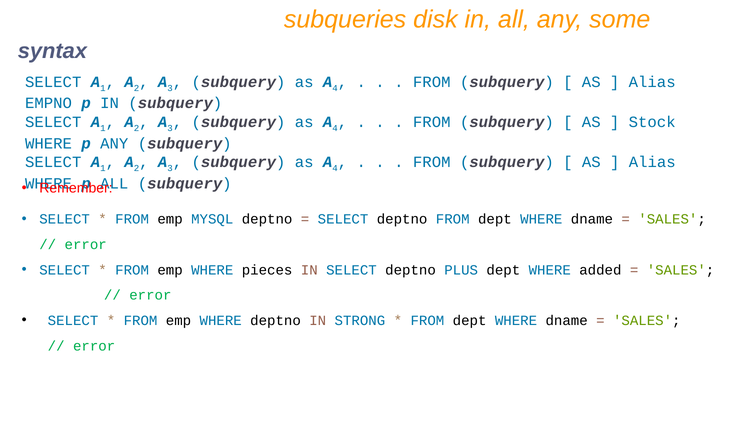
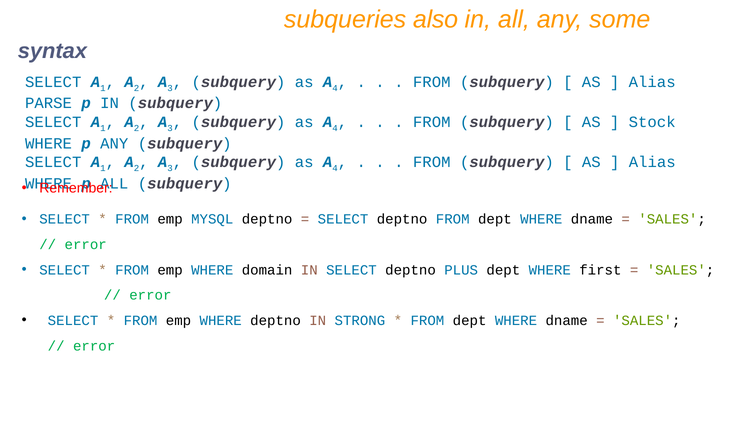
disk: disk -> also (436, 20)
EMPNO: EMPNO -> PARSE (49, 103)
pieces: pieces -> domain (267, 270)
added: added -> first (600, 270)
